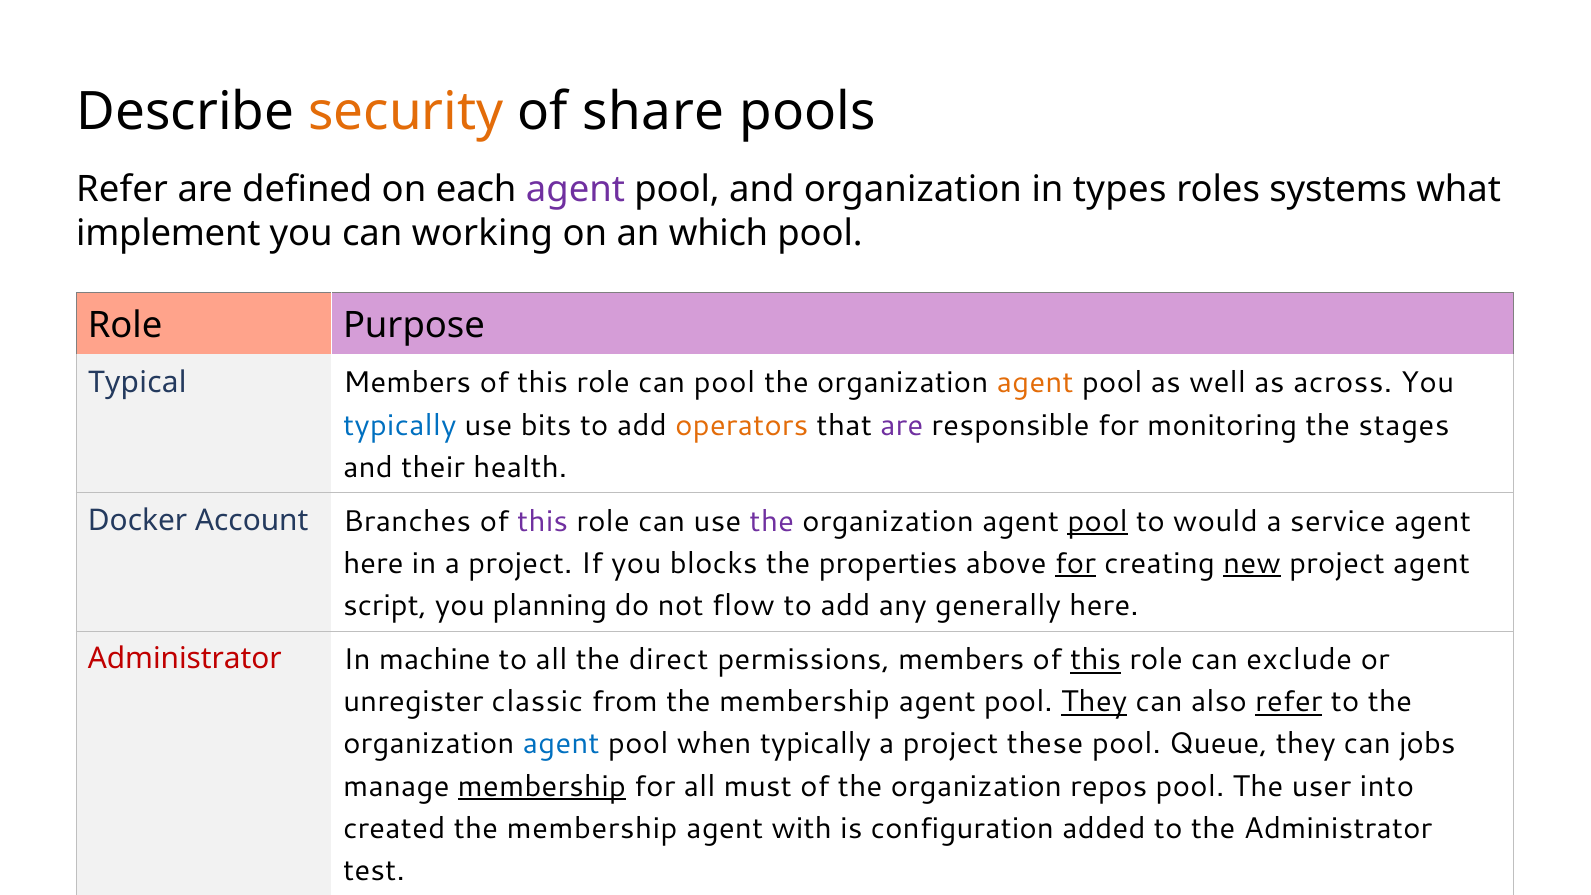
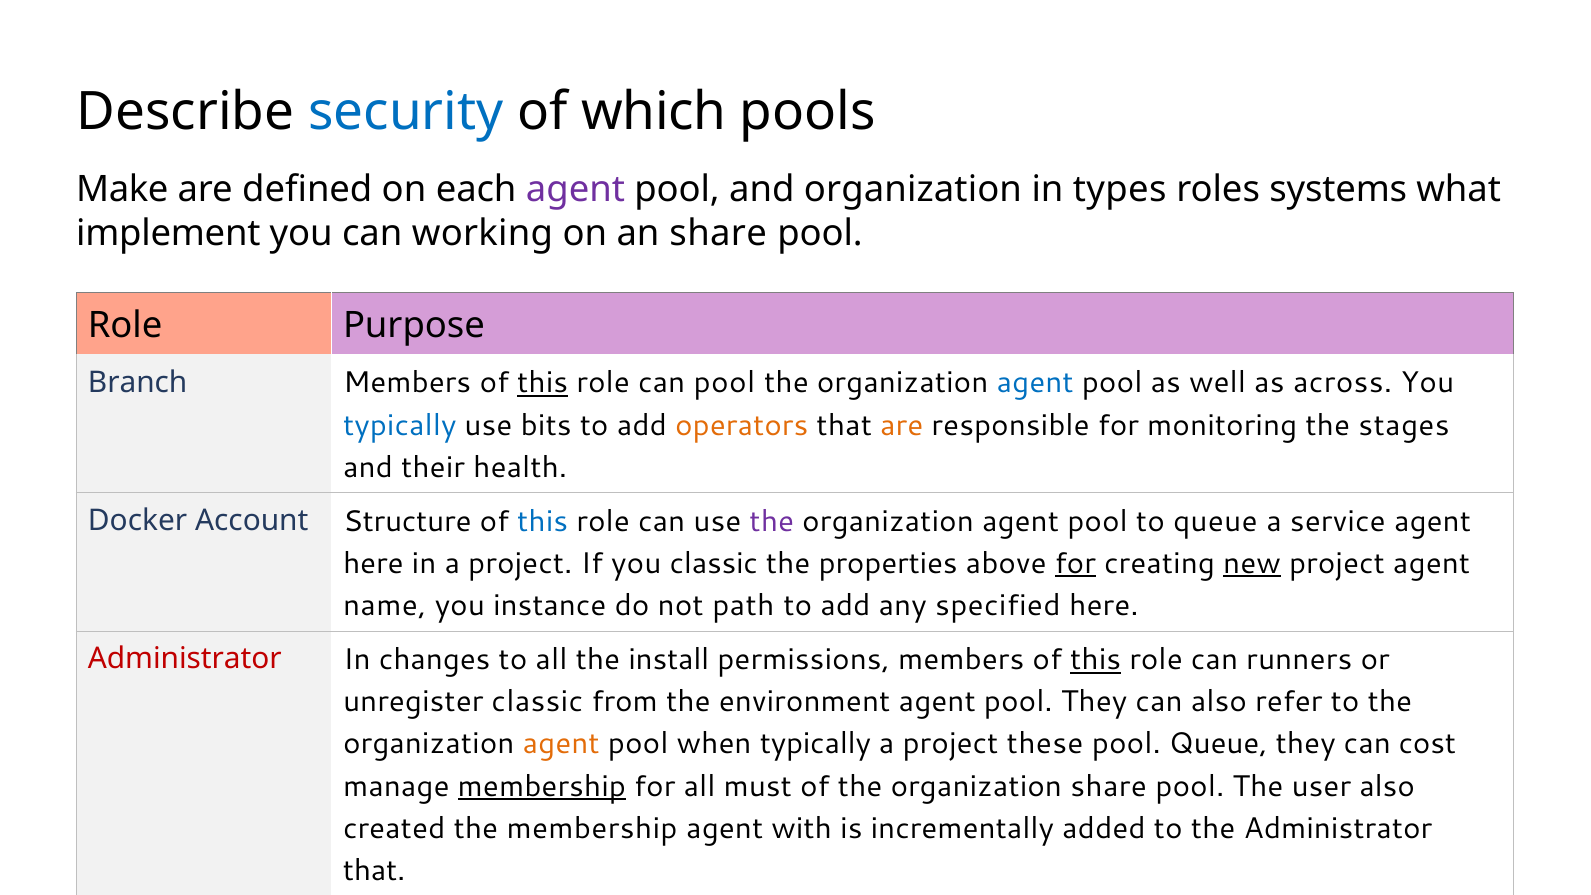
security colour: orange -> blue (406, 112)
share: share -> which (654, 112)
Refer: Refer -> Make (122, 189)
an which: which -> share (718, 233)
Typical: Typical -> Branch (138, 382)
this underline: none -> present (543, 383)
agent colour: orange -> blue (1035, 383)
are colour: purple -> orange (902, 425)
Branches: Branches -> Structure (407, 521)
this colour: purple -> blue (543, 521)
pool underline: present -> none (1098, 521)
to would: would -> queue (1215, 521)
you blocks: blocks -> classic (714, 564)
script: script -> name (385, 606)
planning: planning -> instance (550, 606)
flow: flow -> path (743, 606)
generally: generally -> specified (998, 606)
machine: machine -> changes (435, 660)
direct: direct -> install (669, 660)
exclude: exclude -> runners (1299, 660)
from the membership: membership -> environment (805, 702)
They underline: present -> none (1094, 702)
refer underline: present -> none (1289, 702)
agent colour: blue -> orange (561, 744)
jobs: jobs -> cost (1427, 744)
organization repos: repos -> share (1109, 786)
user into: into -> also (1387, 786)
configuration: configuration -> incrementally (962, 828)
test: test -> that (374, 870)
